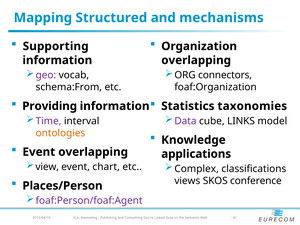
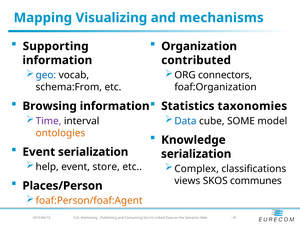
Structured: Structured -> Visualizing (111, 18)
overlapping: overlapping -> contributed (196, 60)
geo colour: purple -> blue (46, 75)
Providing: Providing -> Browsing (50, 106)
Data colour: purple -> blue (185, 121)
LINKS: LINKS -> SOME (241, 121)
Event overlapping: overlapping -> serialization (93, 152)
applications: applications -> serialization (196, 154)
view: view -> help (47, 167)
chart: chart -> store (106, 167)
conference: conference -> communes (256, 181)
foaf:Person/foaf:Agent colour: purple -> orange (89, 201)
